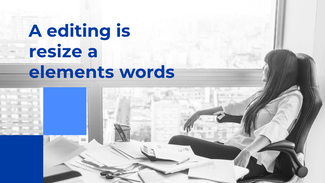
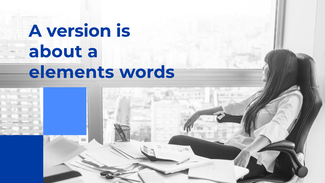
editing: editing -> version (79, 31)
resize: resize -> about (56, 52)
